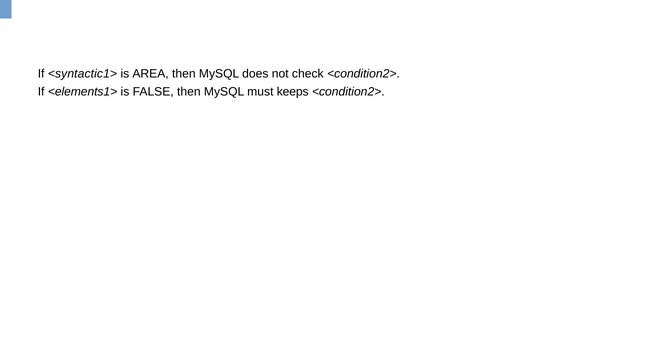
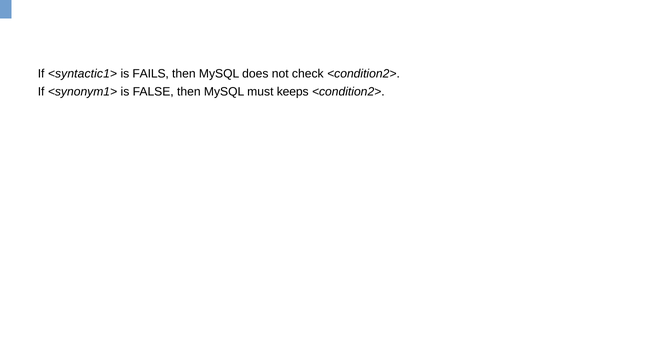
AREA: AREA -> FAILS (151, 74)
<elements1>: <elements1> -> <synonym1> (83, 92)
